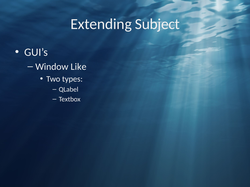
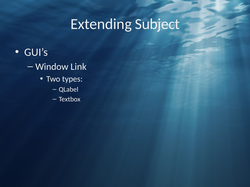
Like: Like -> Link (79, 67)
